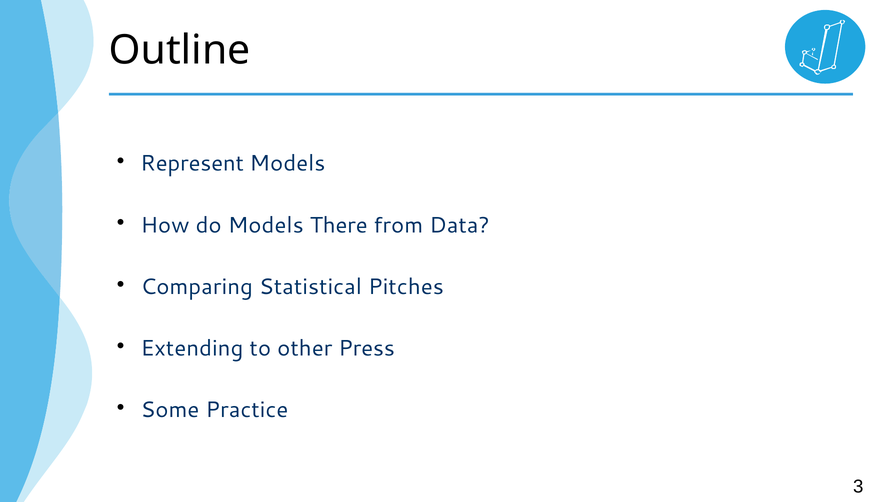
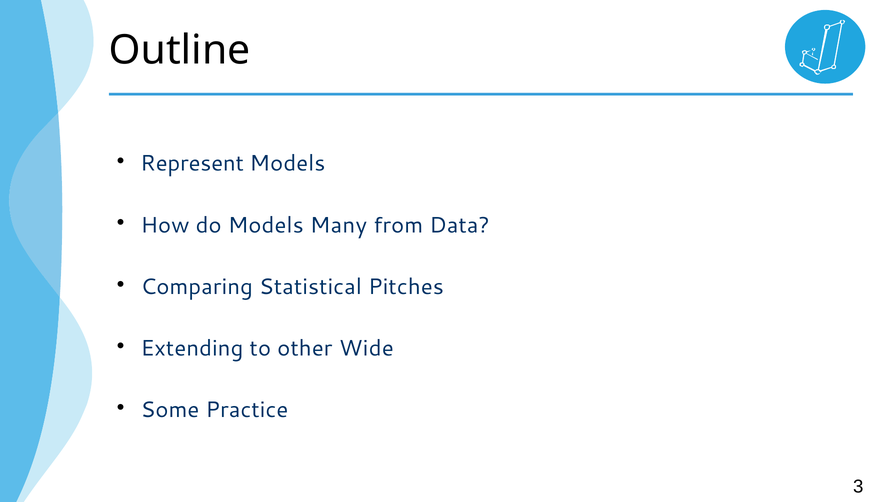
There: There -> Many (338, 225)
Press: Press -> Wide (366, 349)
